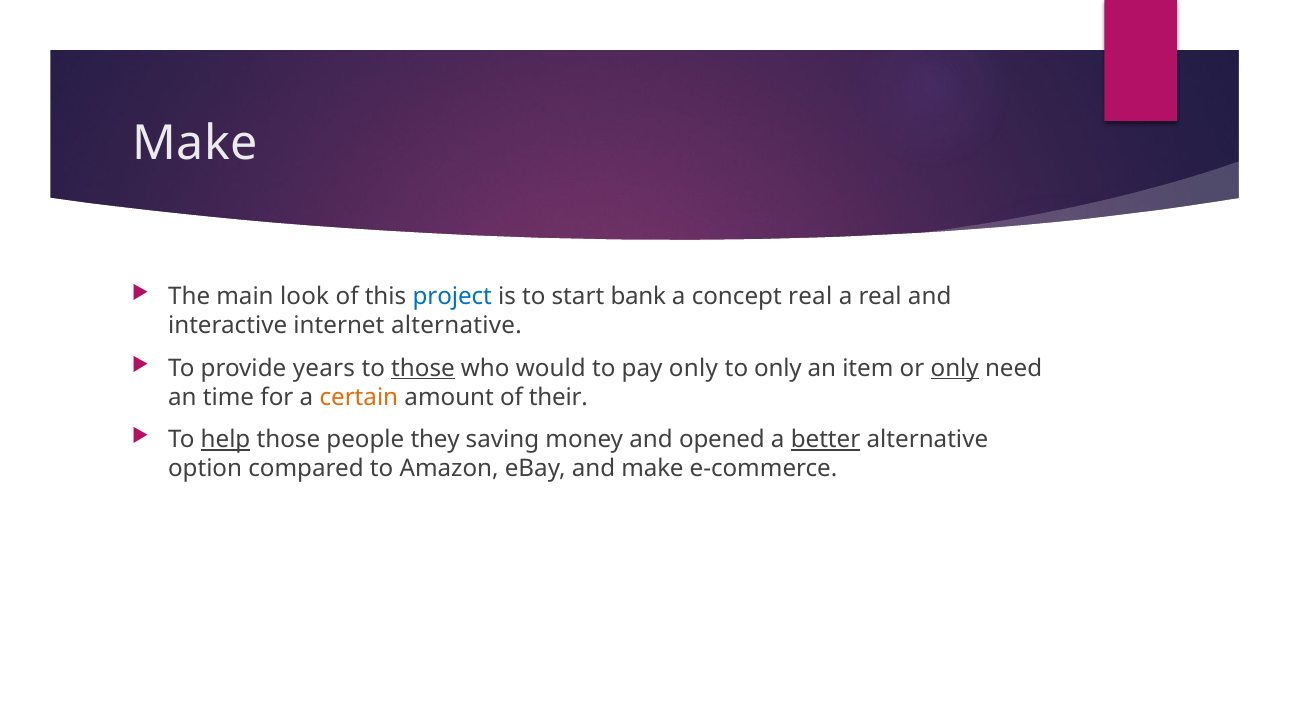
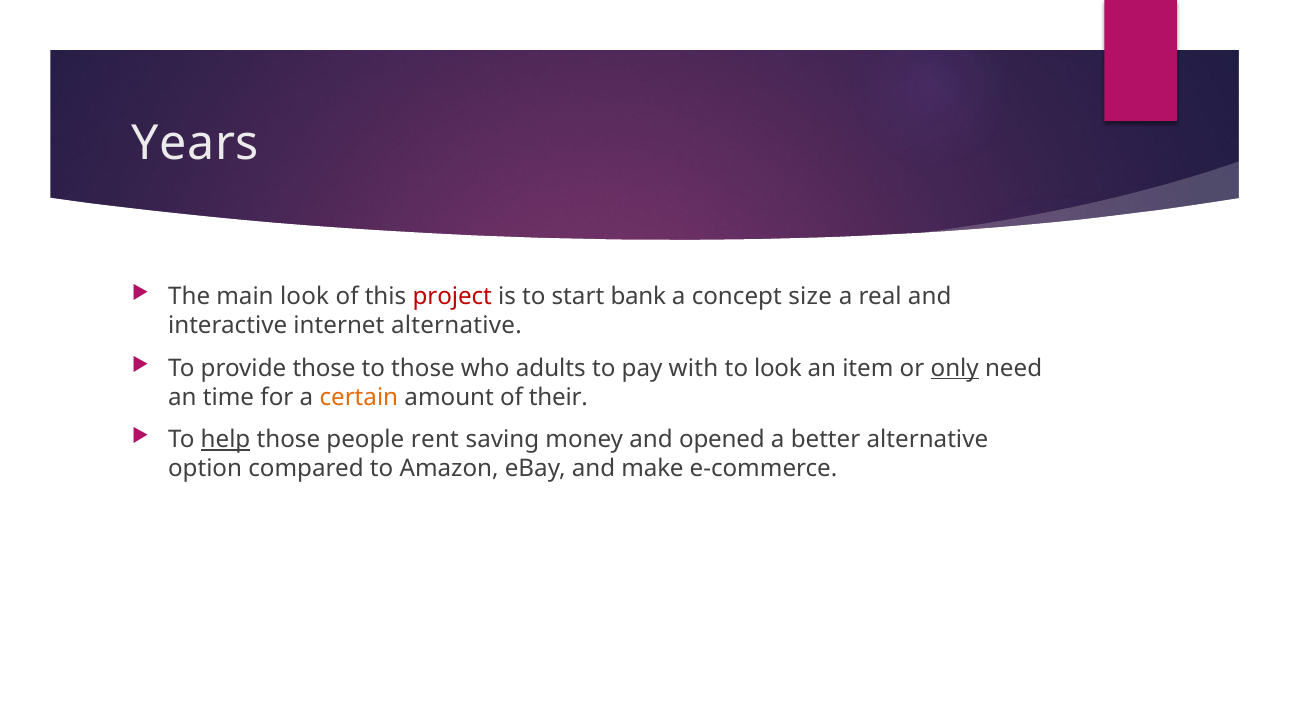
Make: Make -> Years (195, 144)
project colour: blue -> red (452, 297)
concept real: real -> size (810, 297)
provide years: years -> those (324, 368)
those underline: present -> none (423, 368)
would: would -> adults (551, 368)
pay only: only -> with (693, 368)
to only: only -> look (778, 368)
they: they -> rent (435, 440)
better underline: present -> none (826, 440)
